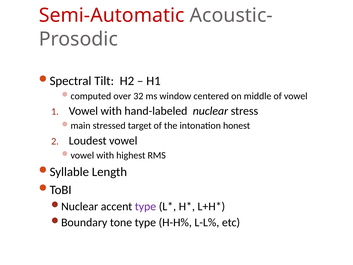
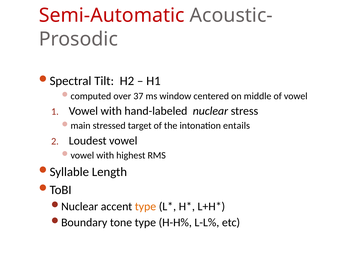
32: 32 -> 37 (138, 96)
honest: honest -> entails (237, 126)
type colour: purple -> orange (146, 206)
